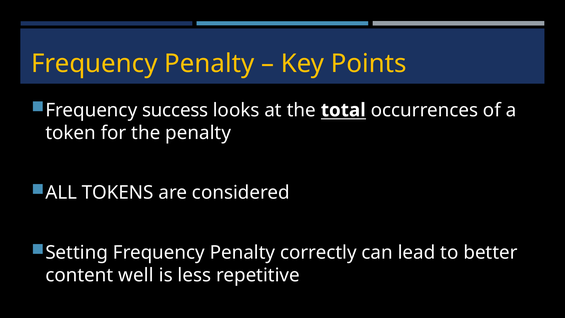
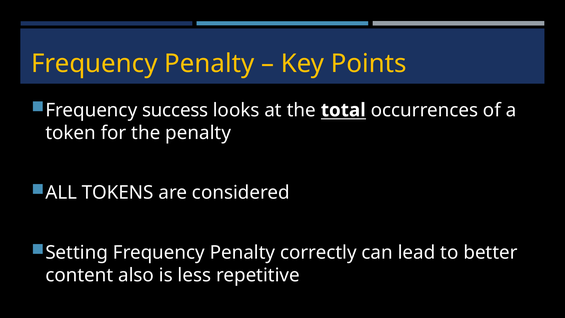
well: well -> also (136, 275)
